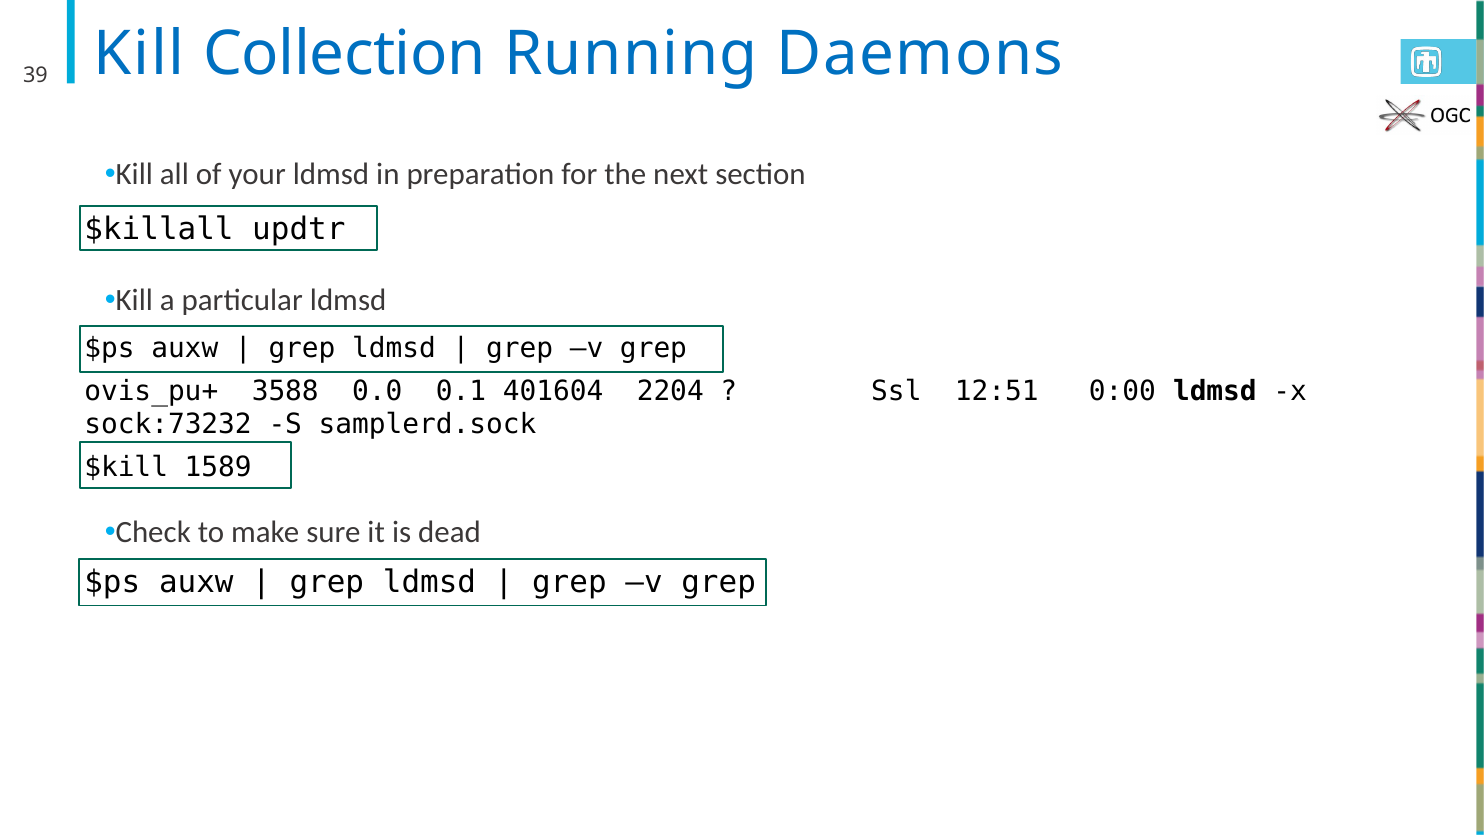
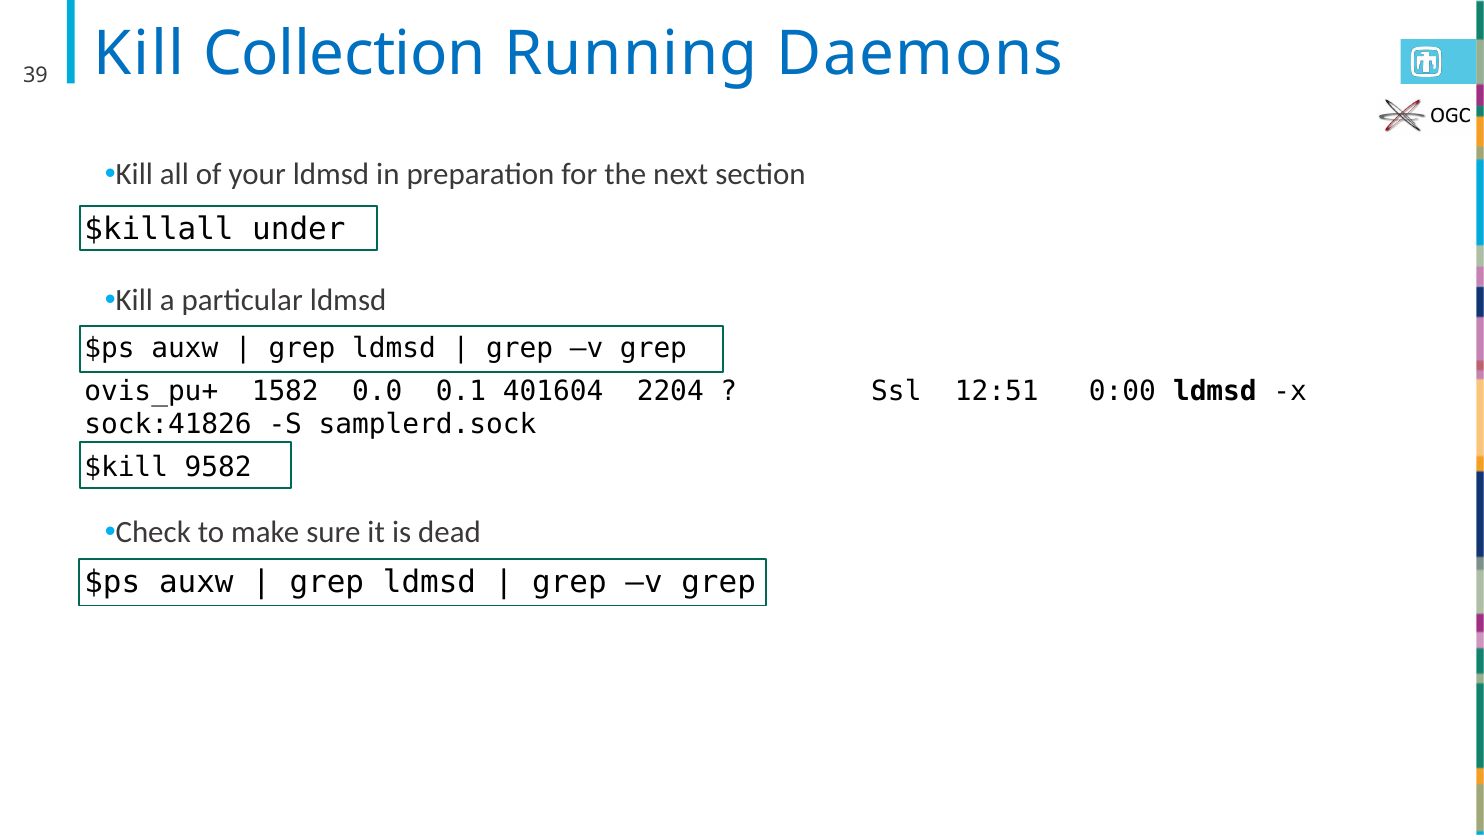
updtr: updtr -> under (299, 230)
3588: 3588 -> 1582 (285, 391)
sock:73232: sock:73232 -> sock:41826 (168, 424)
1589: 1589 -> 9582 (218, 467)
